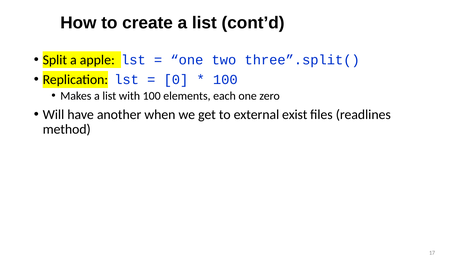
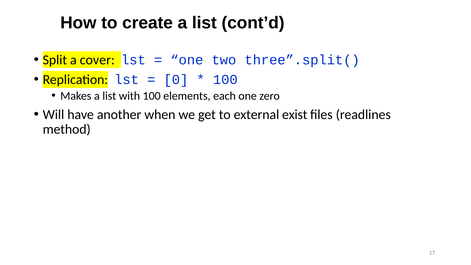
apple: apple -> cover (97, 60)
